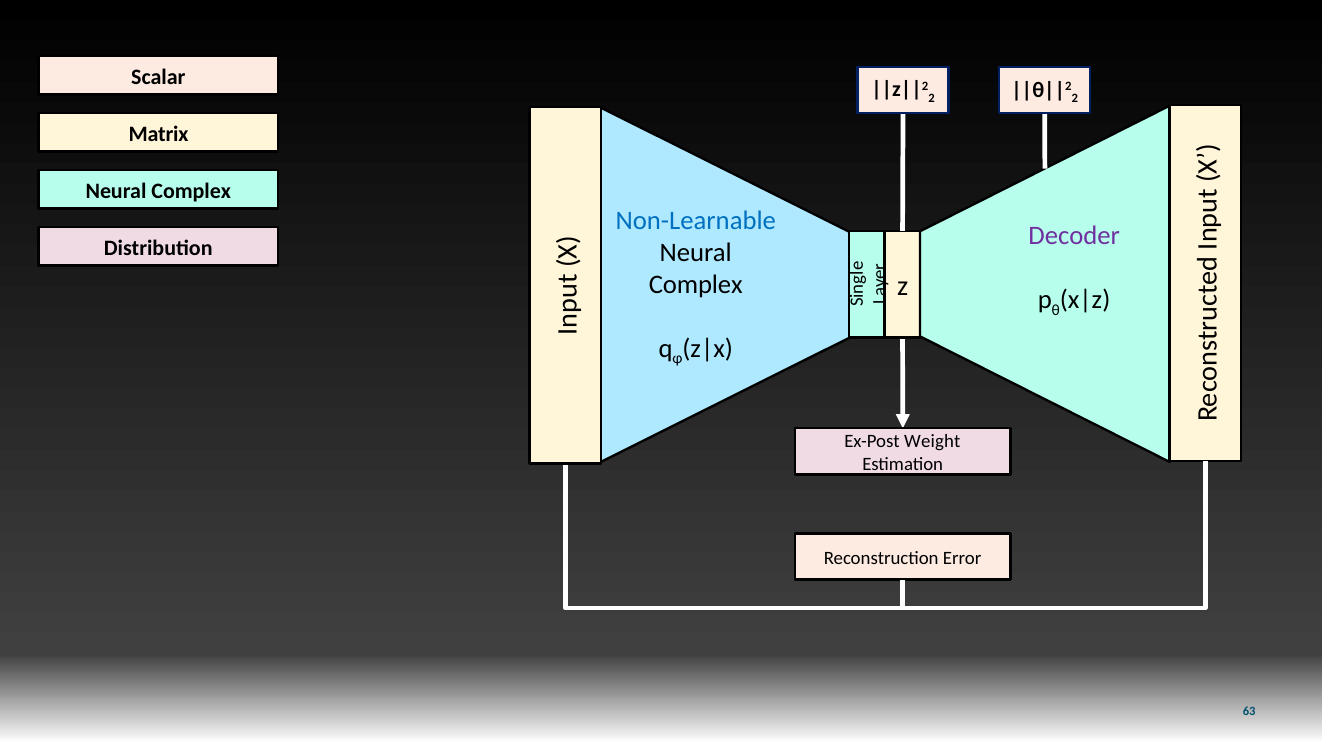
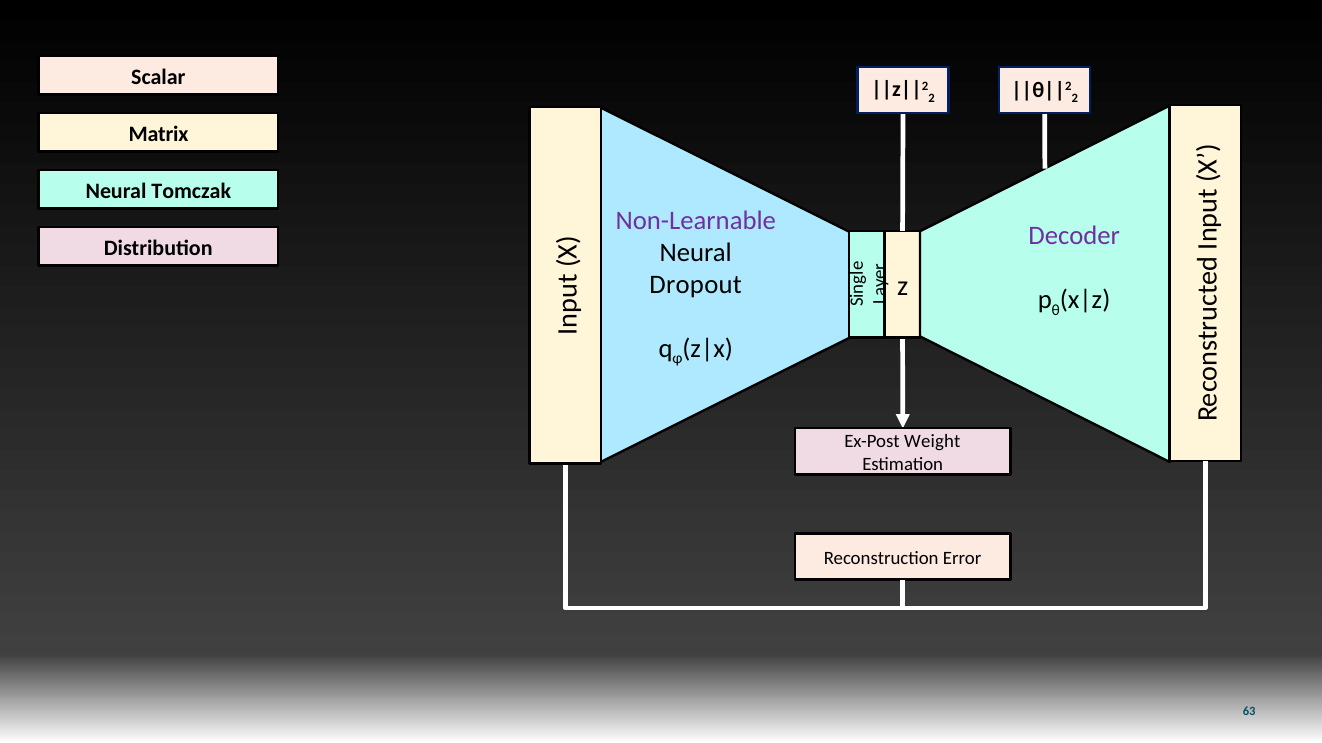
Complex: Complex -> Tomczak (191, 191)
Non-Learnable colour: blue -> purple (696, 220)
Complex: Complex -> Dropout (696, 285)
